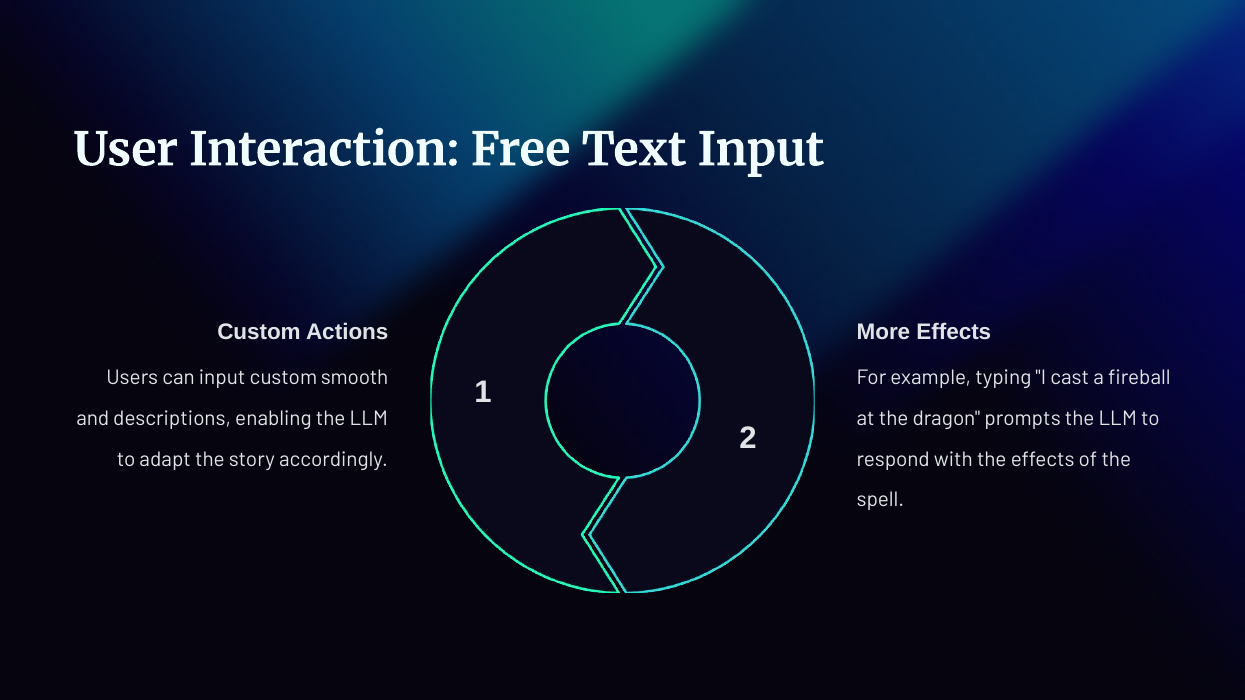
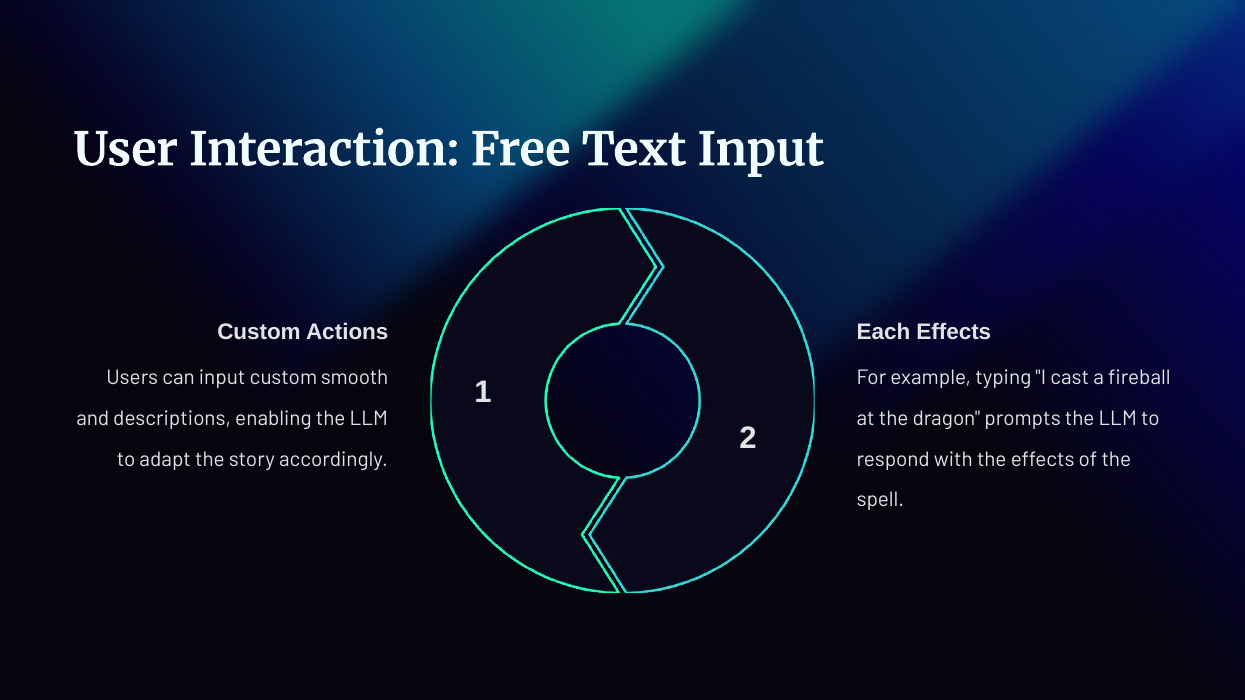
More: More -> Each (883, 333)
